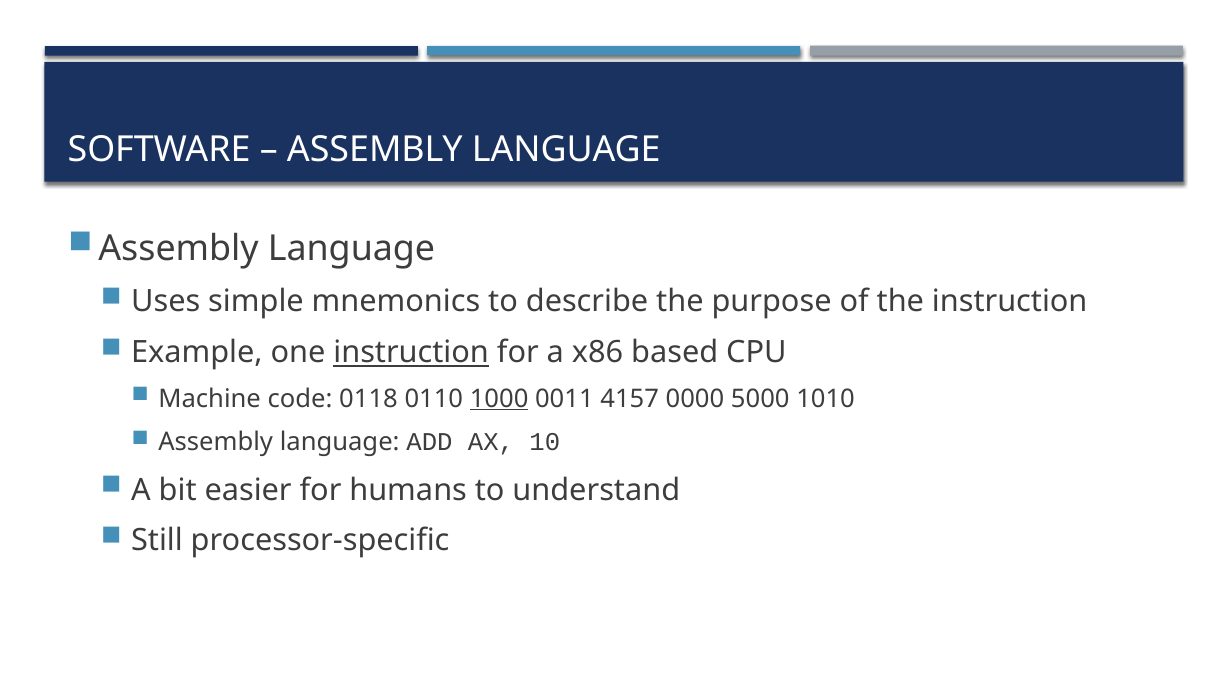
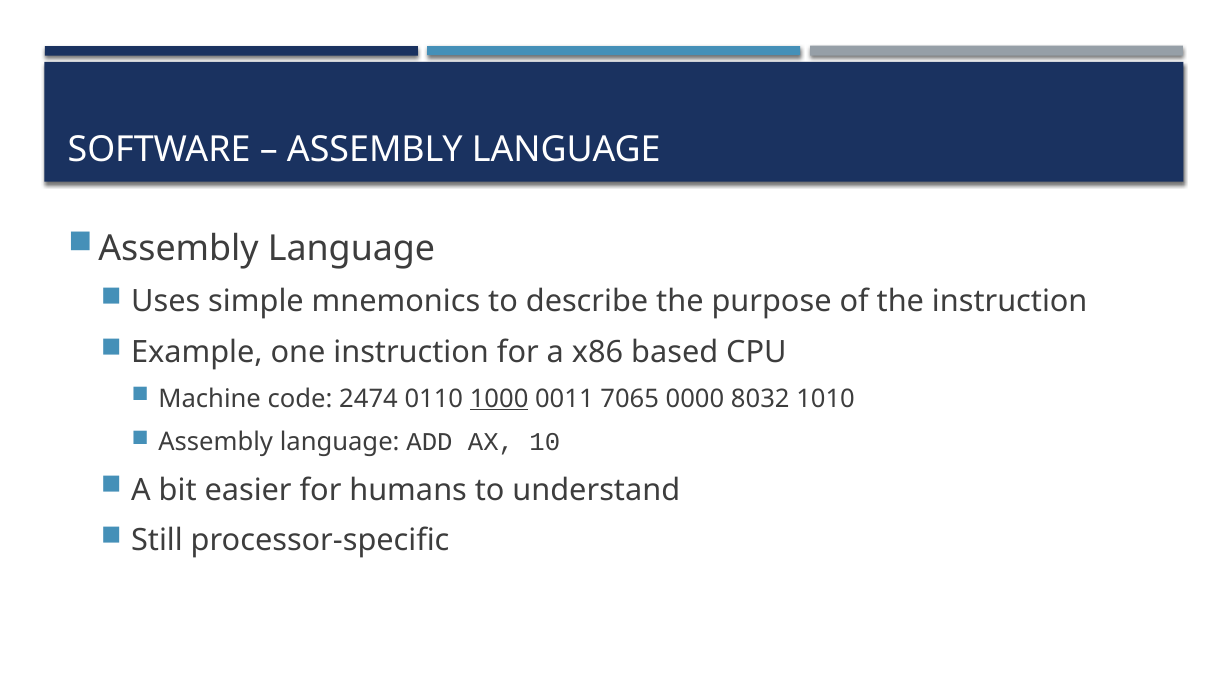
instruction underline: present -> none (411, 352)
0118: 0118 -> 2474 (369, 398)
4157: 4157 -> 7065 (630, 398)
5000: 5000 -> 8032 (760, 398)
